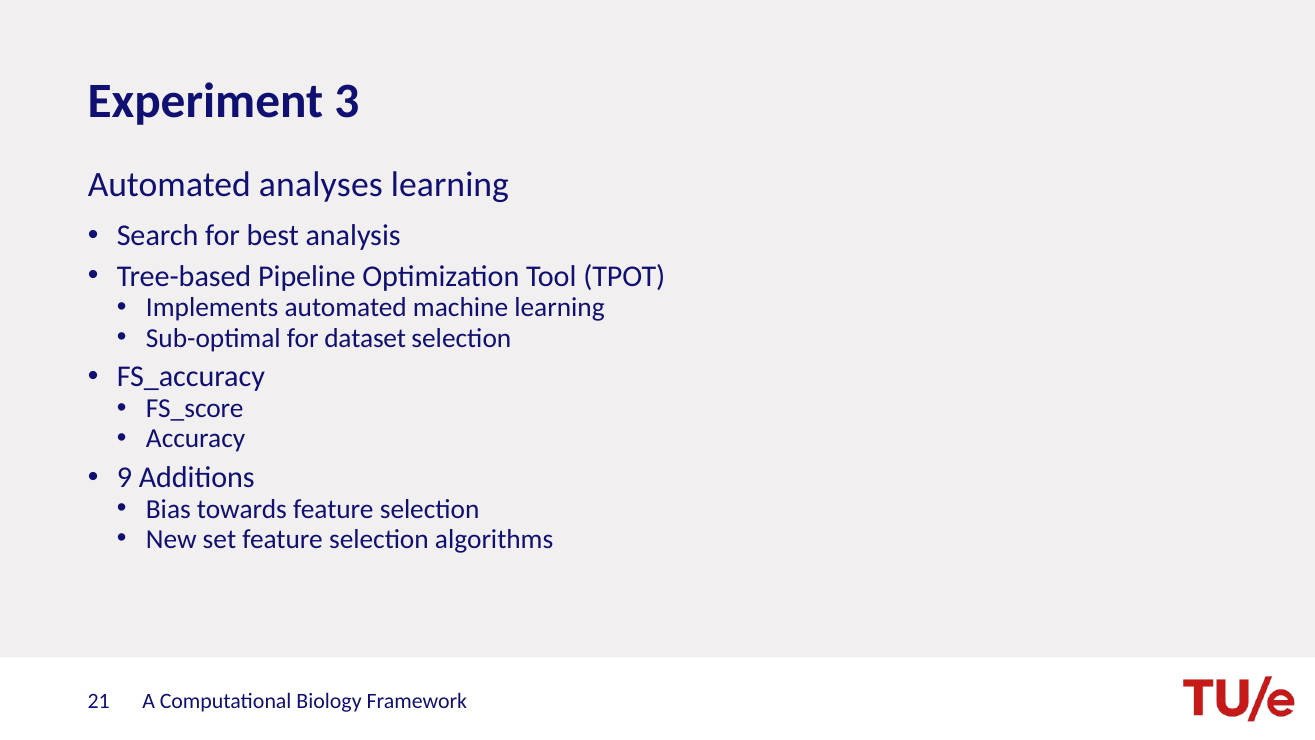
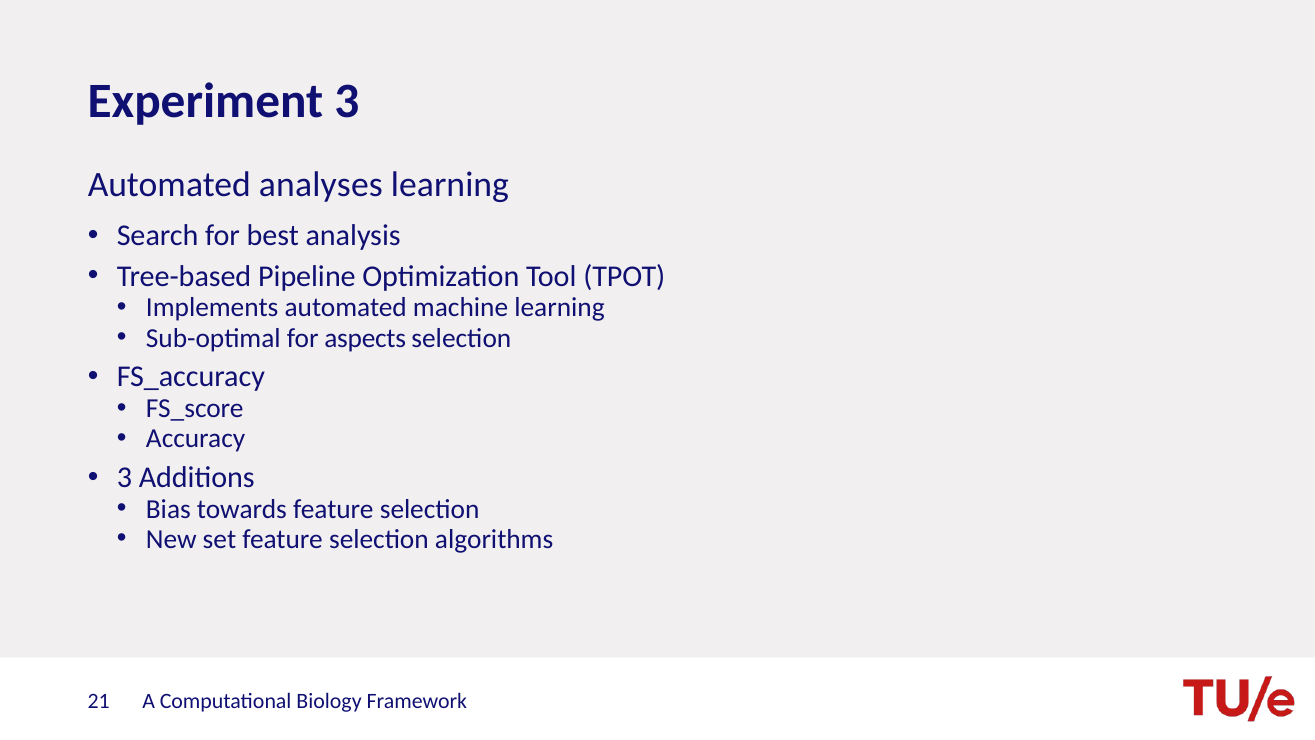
dataset: dataset -> aspects (365, 338)
9: 9 -> 3 (125, 478)
